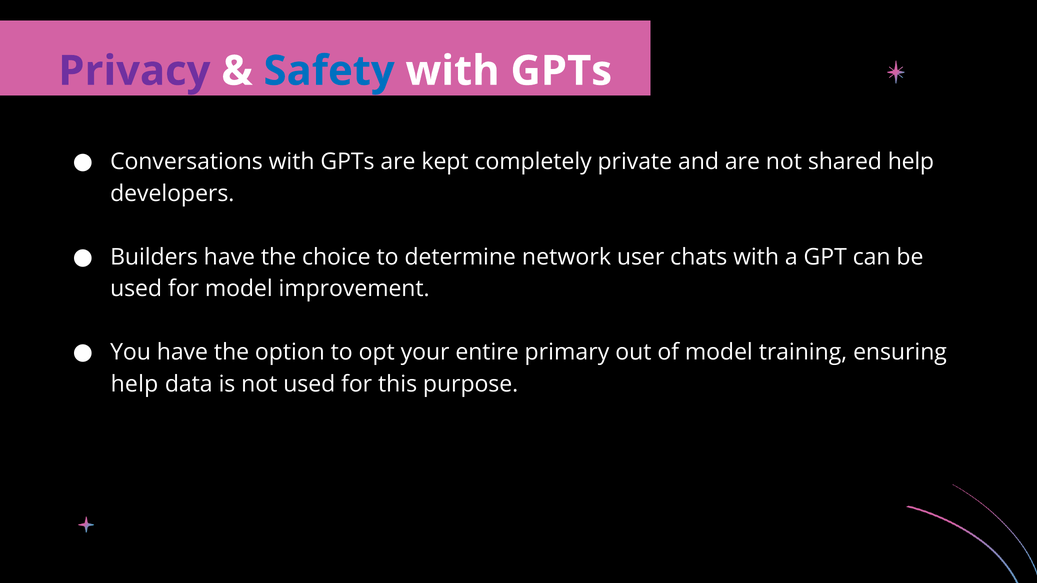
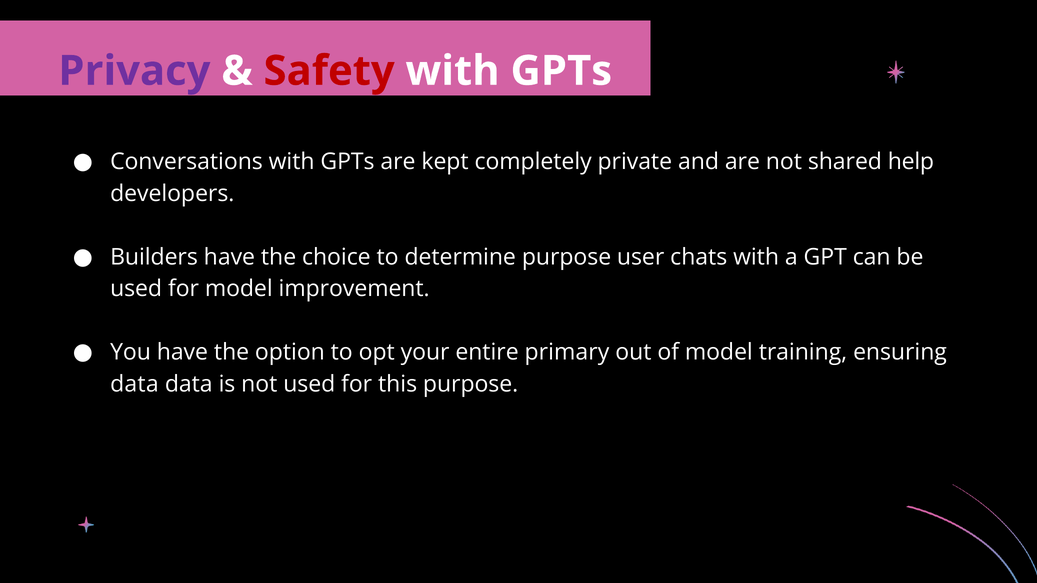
Safety colour: blue -> red (329, 71)
determine network: network -> purpose (567, 257)
help: help -> data (134, 384)
